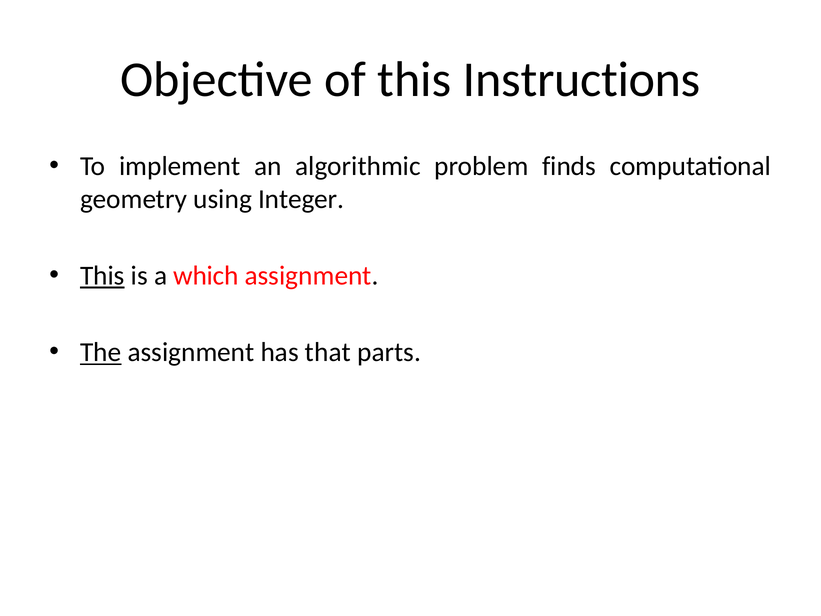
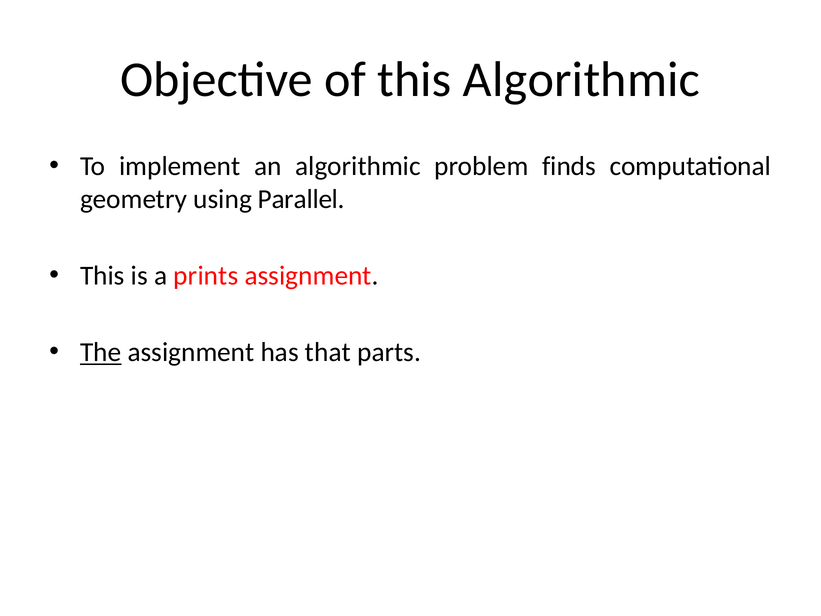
this Instructions: Instructions -> Algorithmic (581, 79)
Integer: Integer -> Parallel (301, 199)
This underline: present -> none (102, 276)
which: which -> prints (206, 276)
